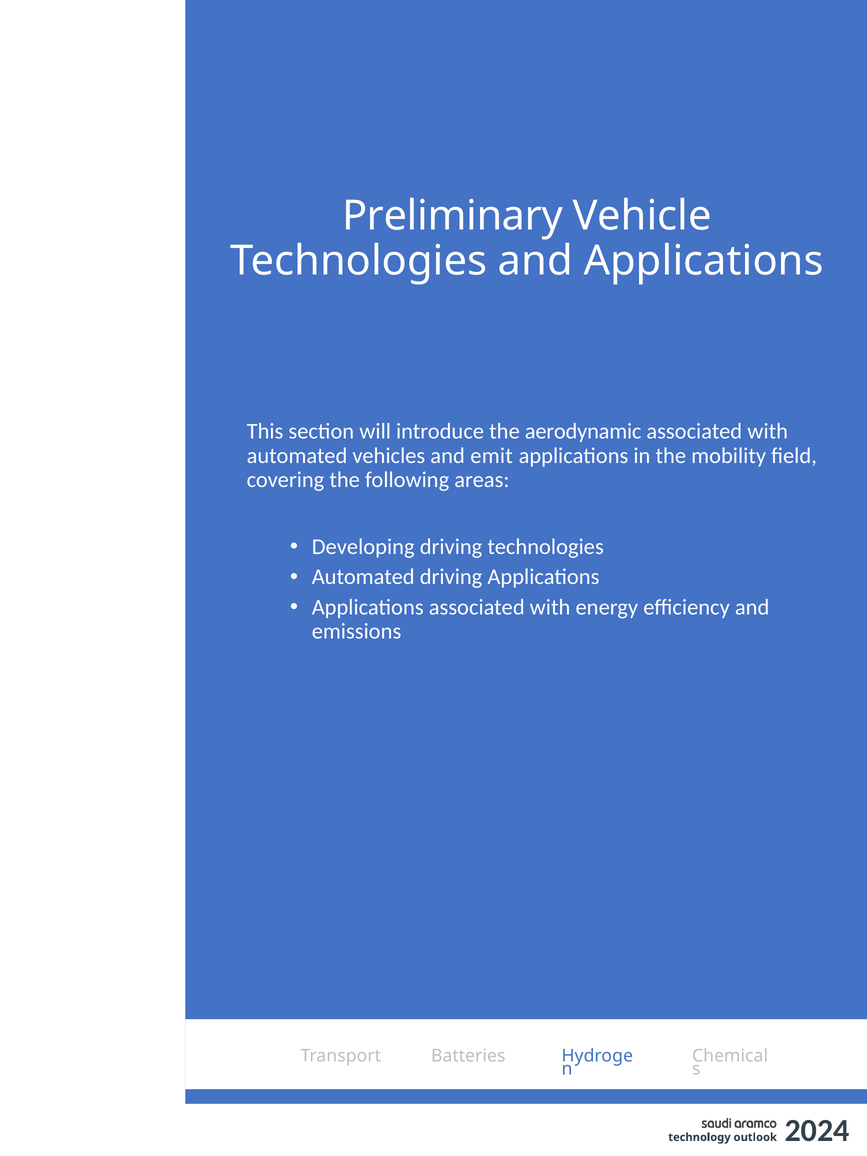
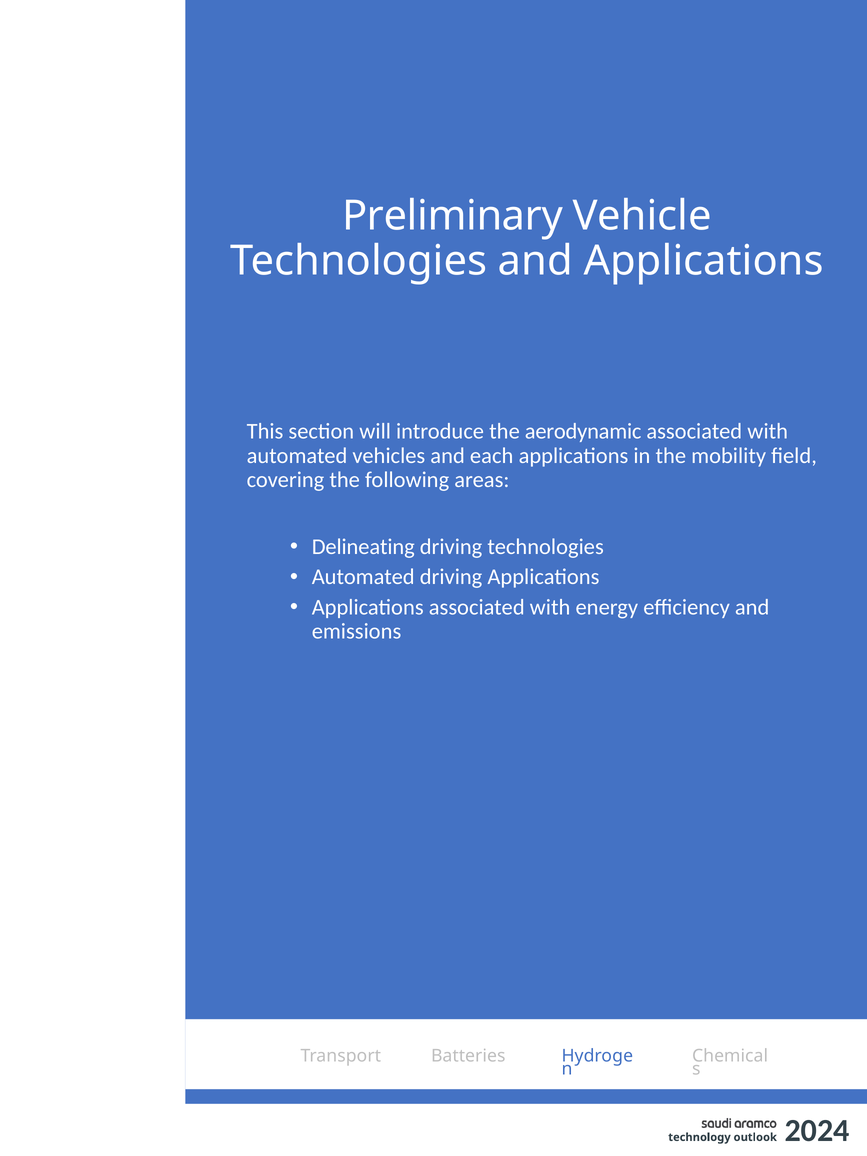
emit: emit -> each (492, 456)
Developing: Developing -> Delineating (363, 547)
